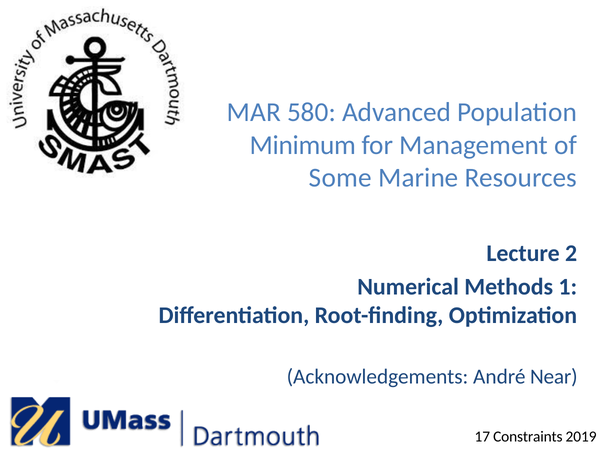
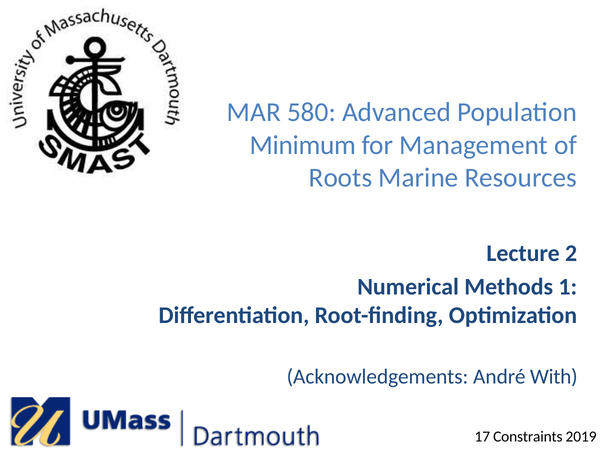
Some: Some -> Roots (340, 178)
Near: Near -> With (554, 376)
